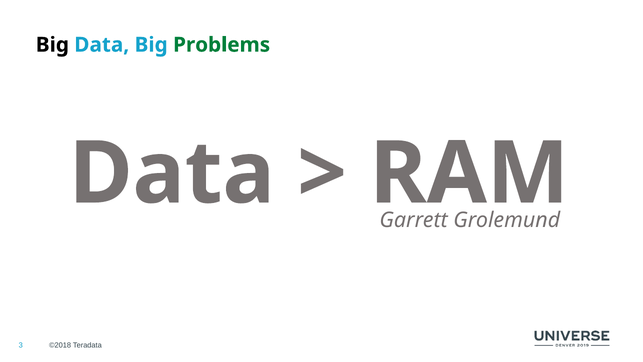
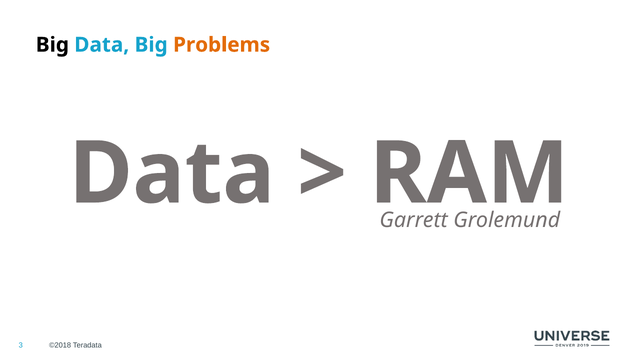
Problems colour: green -> orange (222, 45)
